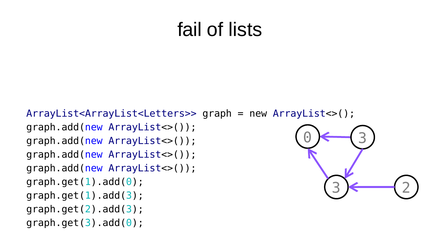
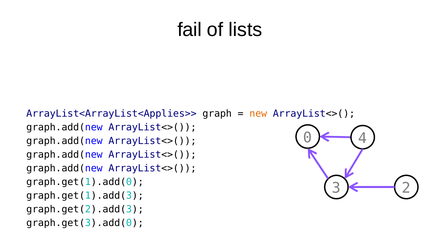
ArrayList<ArrayList<Letters>>: ArrayList<ArrayList<Letters>> -> ArrayList<ArrayList<Applies>> (111, 114)
new colour: black -> orange (258, 114)
0 3: 3 -> 4 (363, 138)
